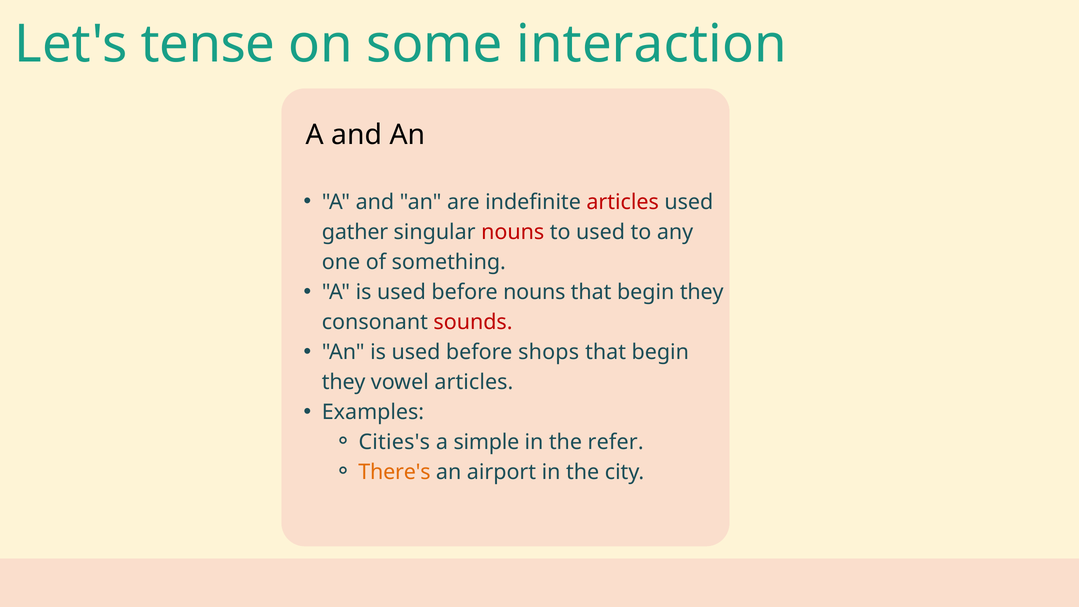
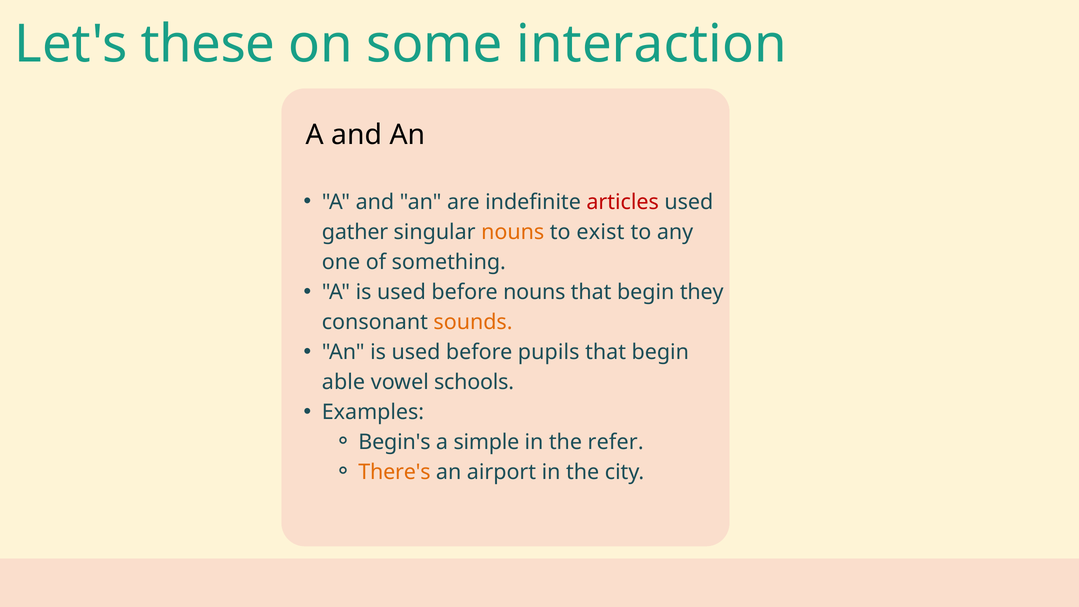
tense: tense -> these (208, 44)
nouns colour: red -> orange (513, 232)
to used: used -> exist (600, 232)
sounds colour: red -> orange (473, 322)
shops: shops -> pupils (549, 352)
they: they -> able (343, 382)
vowel articles: articles -> schools (474, 382)
Cities's: Cities's -> Begin's (394, 442)
